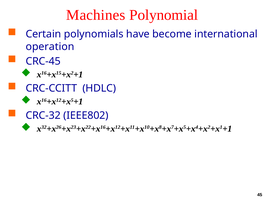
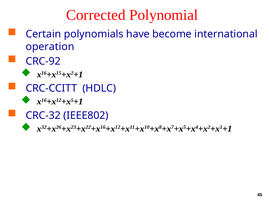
Machines: Machines -> Corrected (96, 15)
CRC-45: CRC-45 -> CRC-92 (43, 61)
